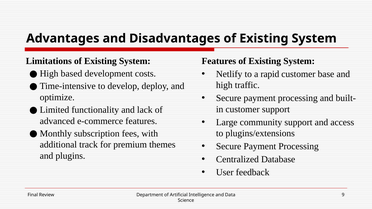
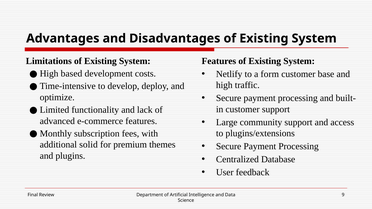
rapid: rapid -> form (270, 74)
track: track -> solid (88, 145)
